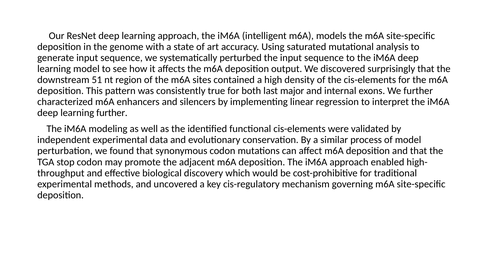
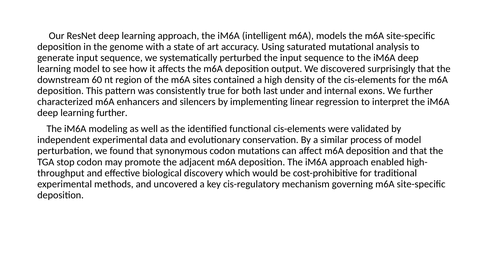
51: 51 -> 60 (97, 80)
major: major -> under (292, 91)
